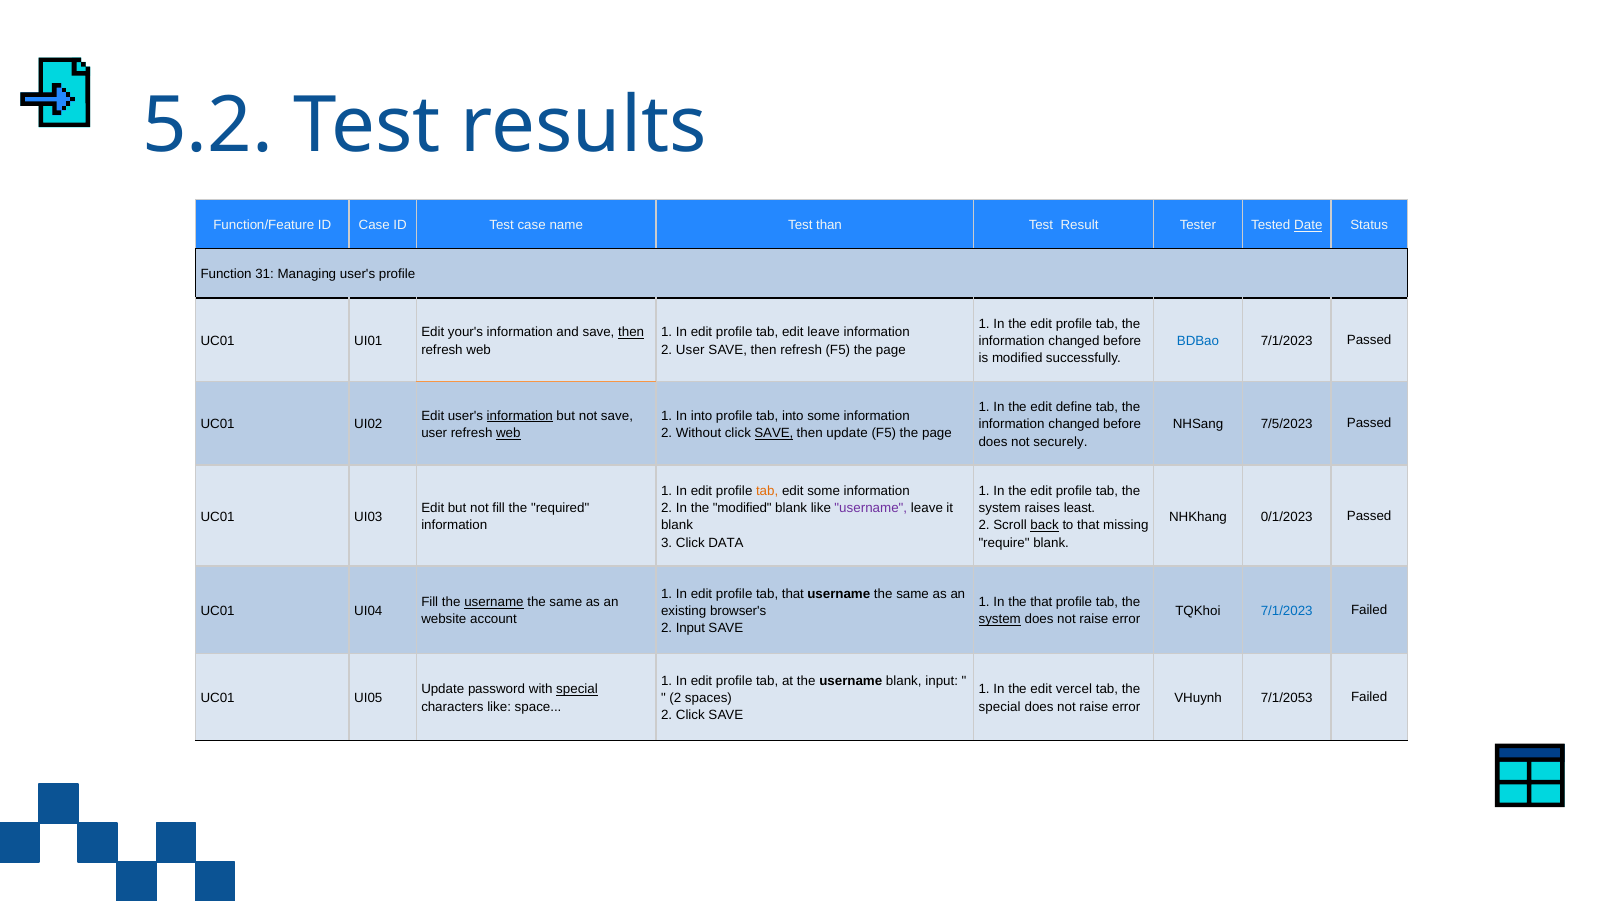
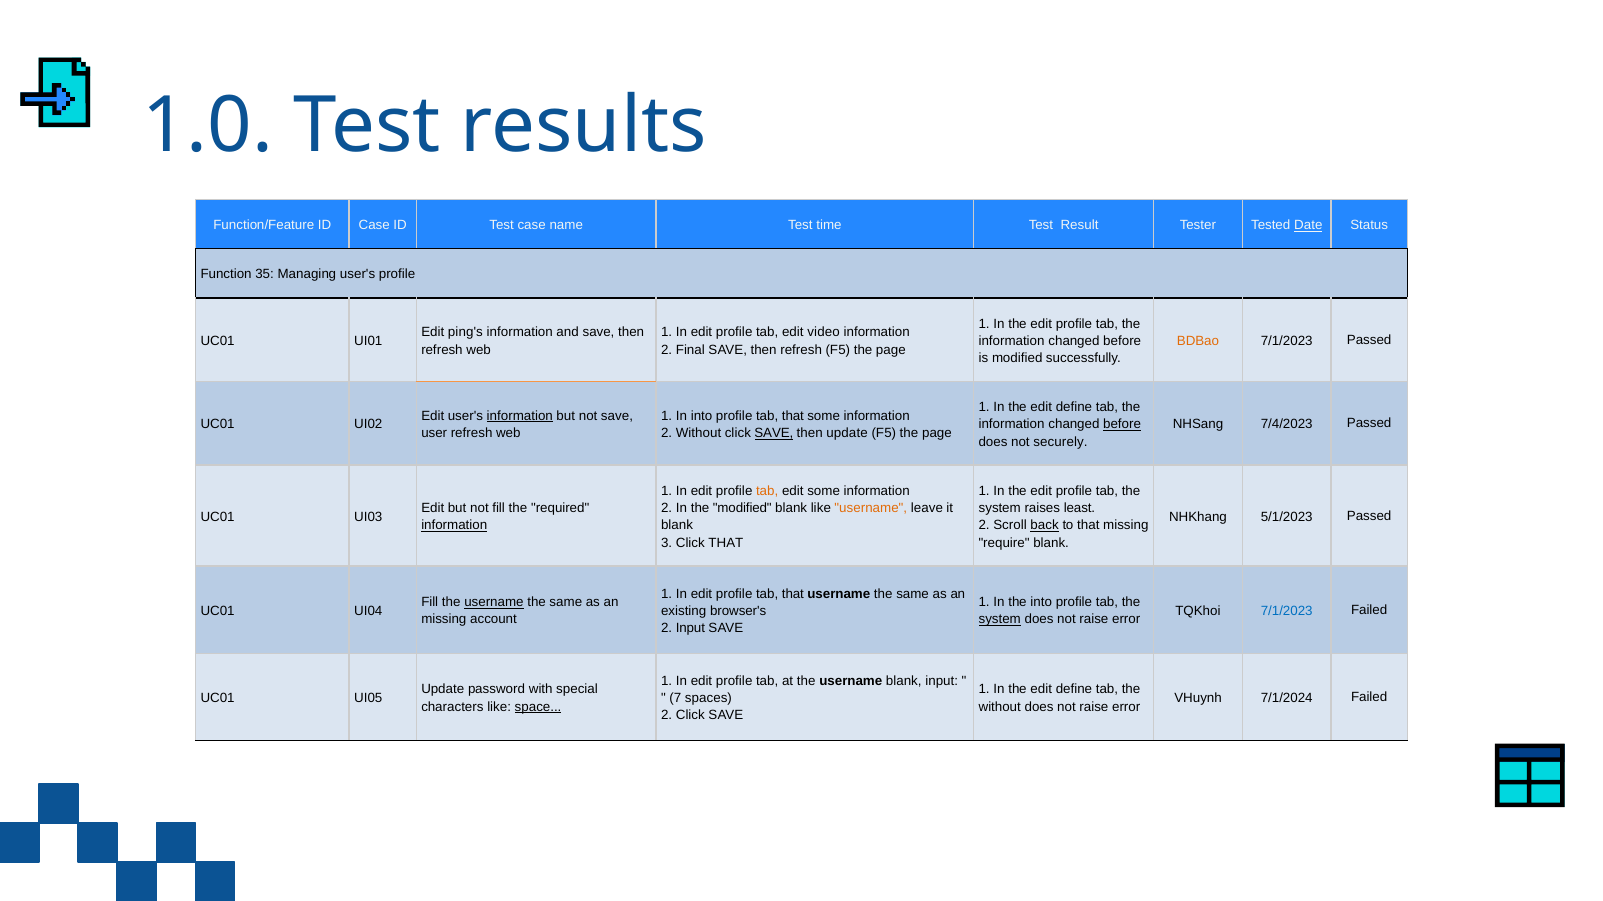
5.2: 5.2 -> 1.0 (208, 126)
than: than -> time (829, 226)
31: 31 -> 35 (265, 275)
your's: your's -> ping's (465, 333)
then underline: present -> none (631, 333)
edit leave: leave -> video (824, 333)
BDBao colour: blue -> orange (1198, 341)
2 User: User -> Final (690, 350)
into: into -> that (793, 416)
before underline: none -> present (1122, 425)
7/5/2023: 7/5/2023 -> 7/4/2023 (1287, 425)
web underline: present -> none (508, 434)
username colour: purple -> orange (871, 509)
0/1/2023: 0/1/2023 -> 5/1/2023 (1287, 517)
information underline: none -> present (454, 526)
Click DATA: DATA -> THAT (726, 543)
the that: that -> into (1041, 603)
website: website -> missing (444, 620)
special underline: present -> none (577, 690)
vercel: vercel -> define (1074, 690)
2: 2 -> 7 (675, 699)
7/1/2053: 7/1/2053 -> 7/1/2024 (1287, 699)
space underline: none -> present (538, 707)
special: special -> without (1000, 707)
